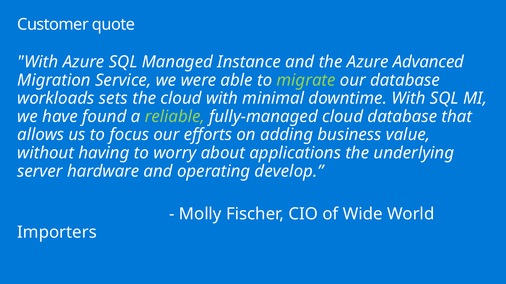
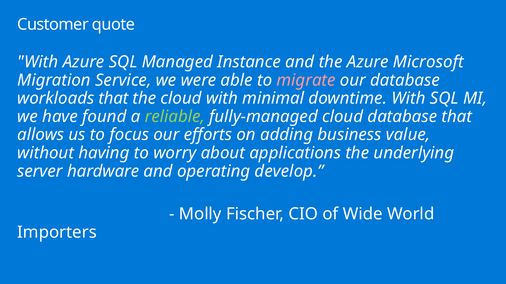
Advanced: Advanced -> Microsoft (428, 62)
migrate colour: light green -> pink (306, 80)
workloads sets: sets -> that (114, 99)
